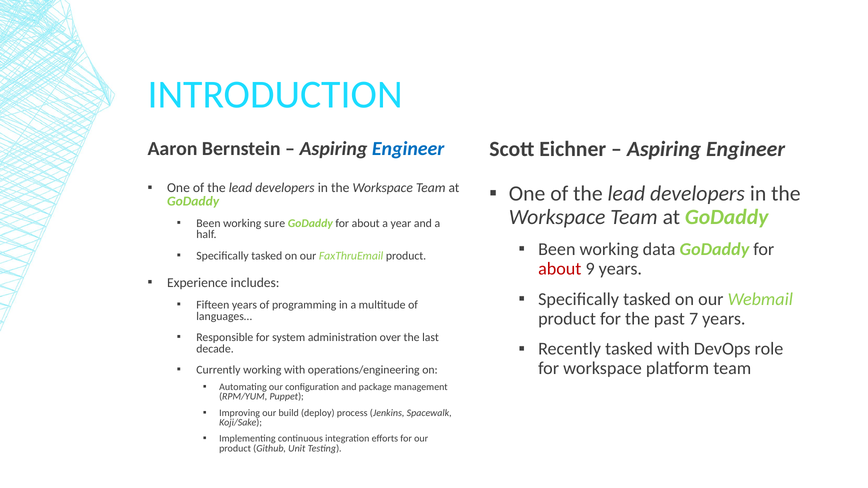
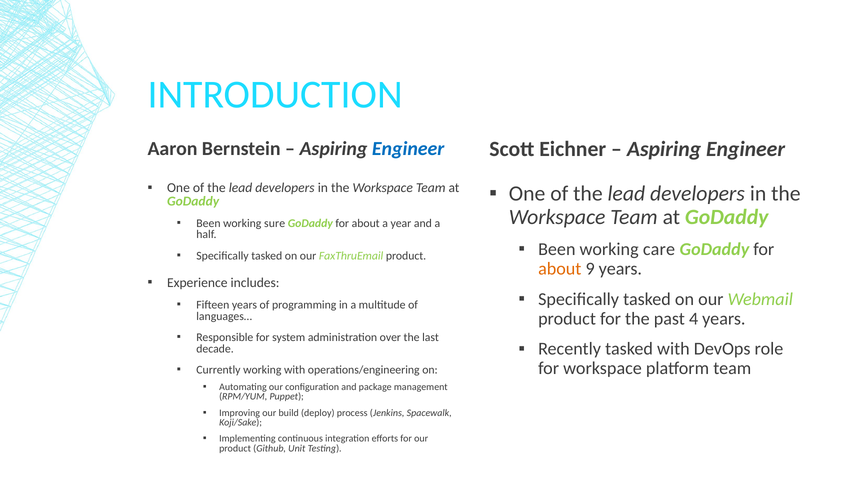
data: data -> care (659, 249)
about colour: red -> orange (560, 269)
7: 7 -> 4 (694, 319)
